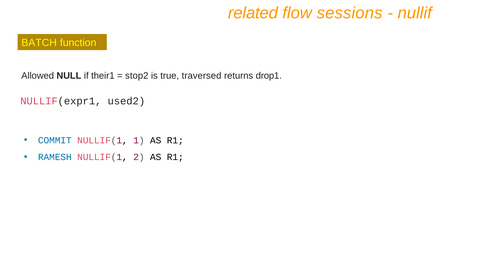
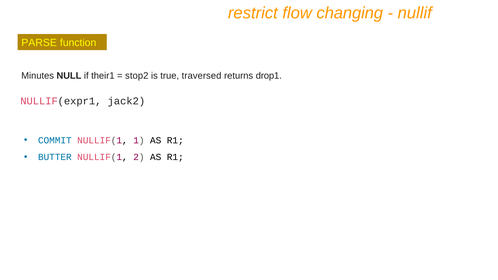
related: related -> restrict (253, 13)
sessions: sessions -> changing (350, 13)
BATCH: BATCH -> PARSE (39, 43)
Allowed: Allowed -> Minutes (38, 76)
used2: used2 -> jack2 (126, 101)
RAMESH: RAMESH -> BUTTER (55, 157)
